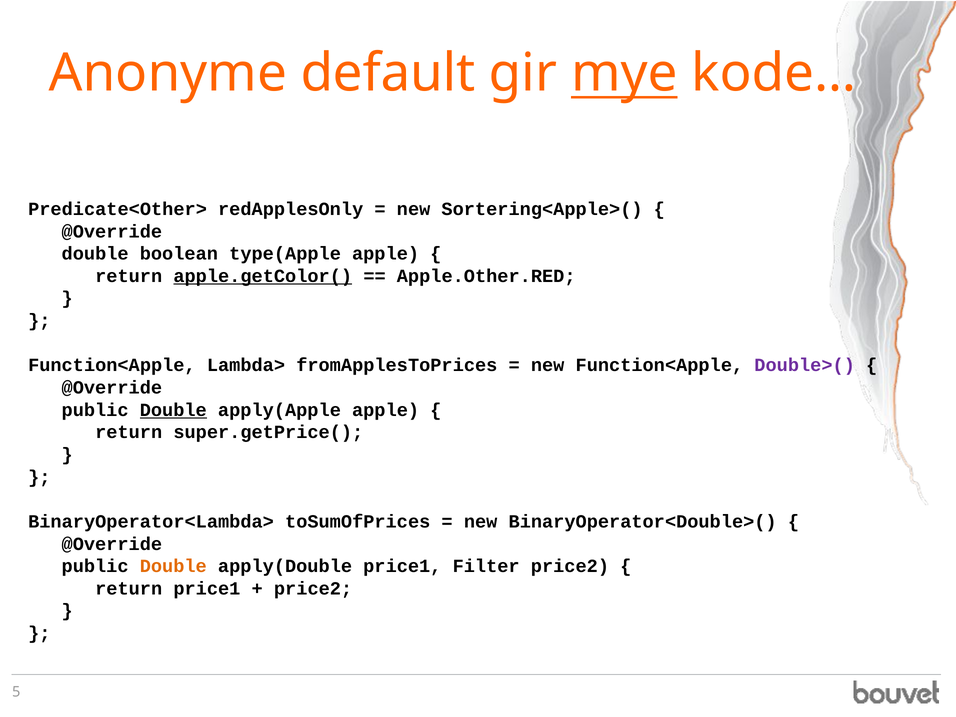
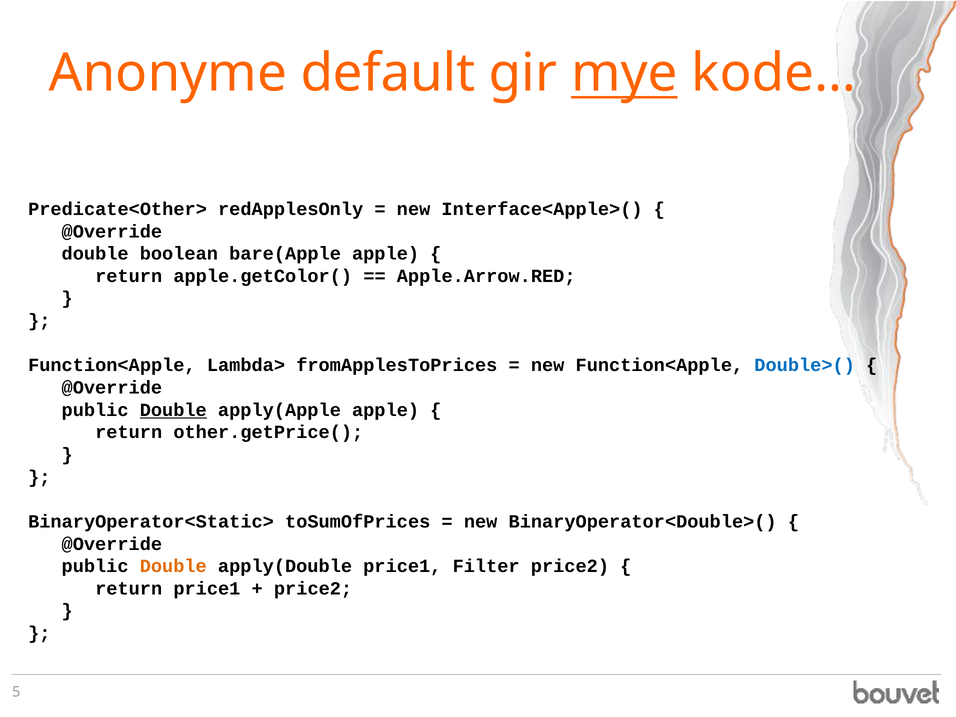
Sortering<Apple>(: Sortering<Apple>( -> Interface<Apple>( (542, 209)
type(Apple: type(Apple -> bare(Apple (285, 254)
apple.getColor( underline: present -> none (263, 276)
Apple.Other.RED: Apple.Other.RED -> Apple.Arrow.RED (486, 276)
Double>( colour: purple -> blue (805, 365)
super.getPrice(: super.getPrice( -> other.getPrice( (268, 432)
BinaryOperator<Lambda>: BinaryOperator<Lambda> -> BinaryOperator<Static> (151, 522)
